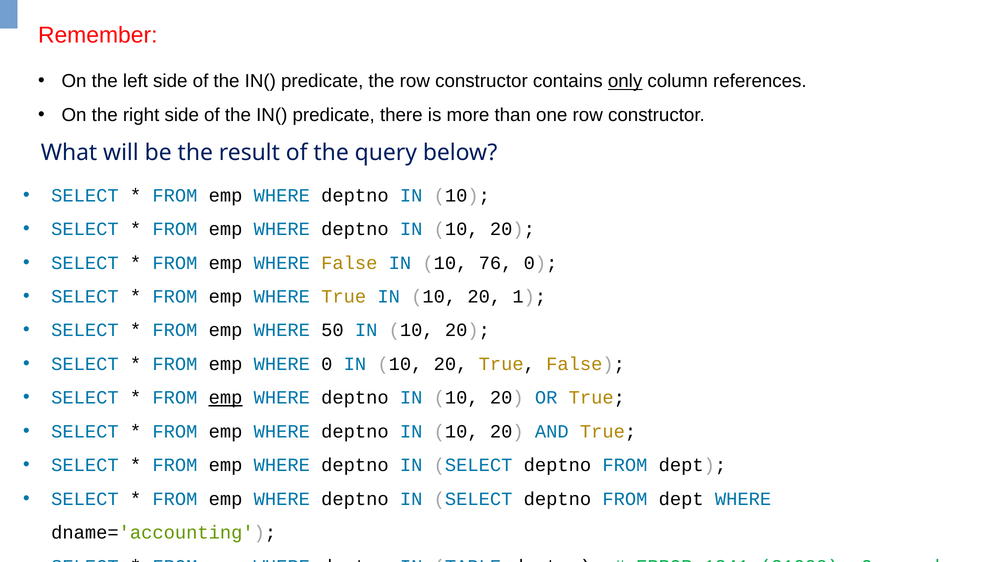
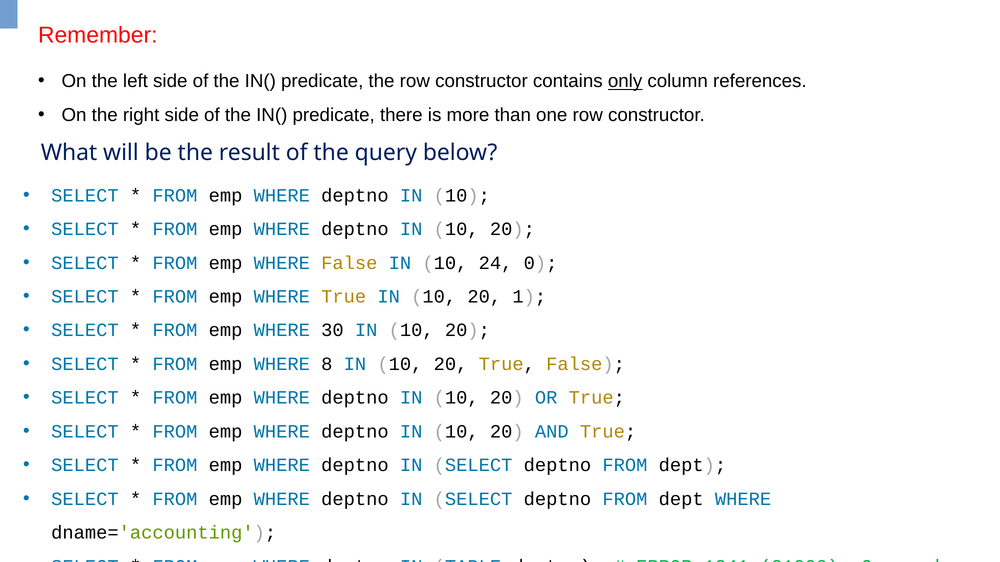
76: 76 -> 24 (496, 263)
50: 50 -> 30 (332, 331)
WHERE 0: 0 -> 8 (327, 364)
emp underline: present -> none (226, 398)
